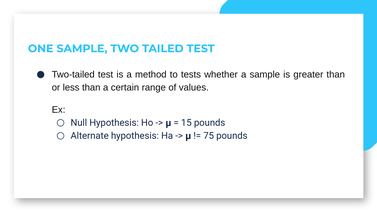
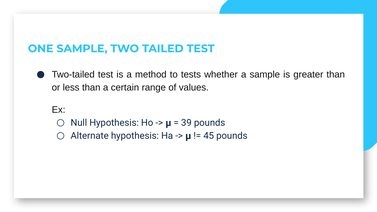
15: 15 -> 39 (186, 123)
75: 75 -> 45 (209, 136)
